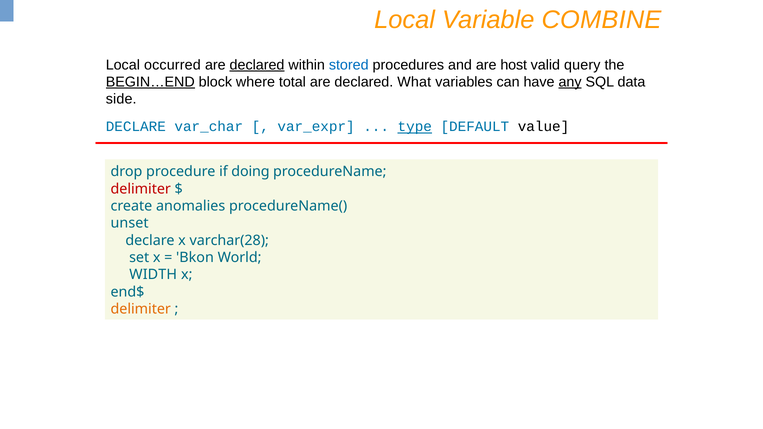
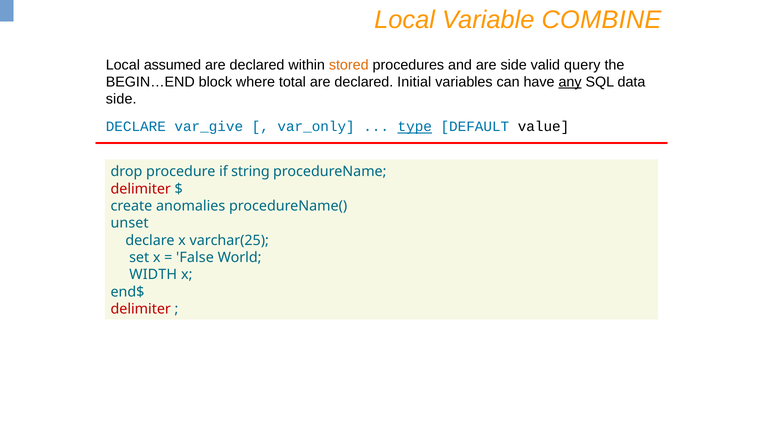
occurred: occurred -> assumed (173, 65)
declared underline: present -> none (257, 65)
stored colour: blue -> orange (349, 65)
are host: host -> side (514, 65)
BEGIN…END underline: present -> none (150, 82)
What: What -> Initial (414, 82)
var_char: var_char -> var_give (209, 127)
var_expr: var_expr -> var_only (316, 127)
doing: doing -> string (250, 172)
varchar(28: varchar(28 -> varchar(25 (229, 240)
Bkon: Bkon -> False (195, 258)
delimiter colour: orange -> red (141, 309)
